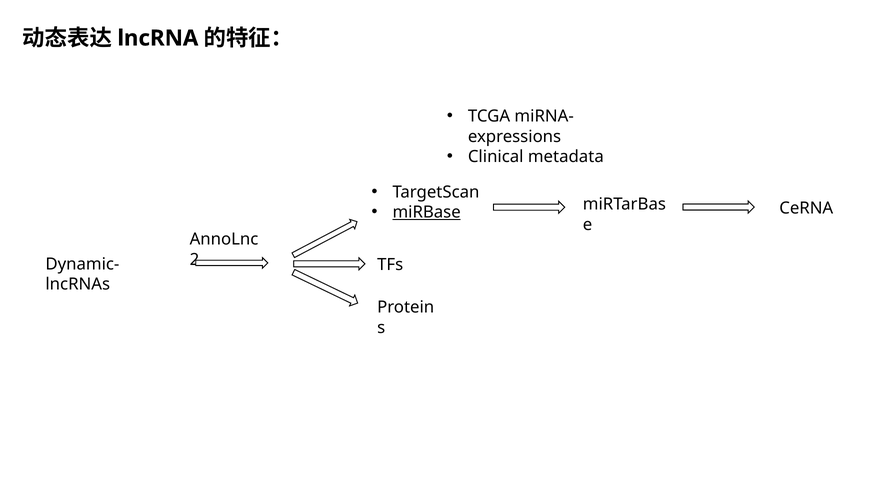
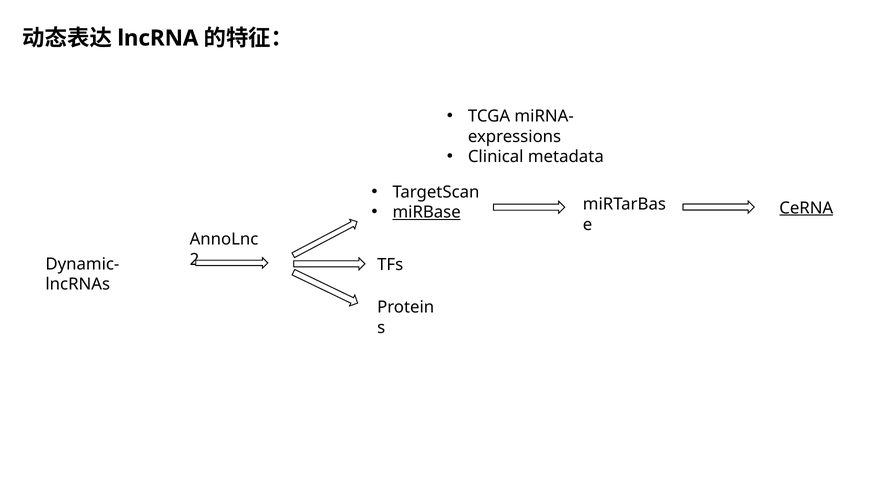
CeRNA underline: none -> present (806, 208)
